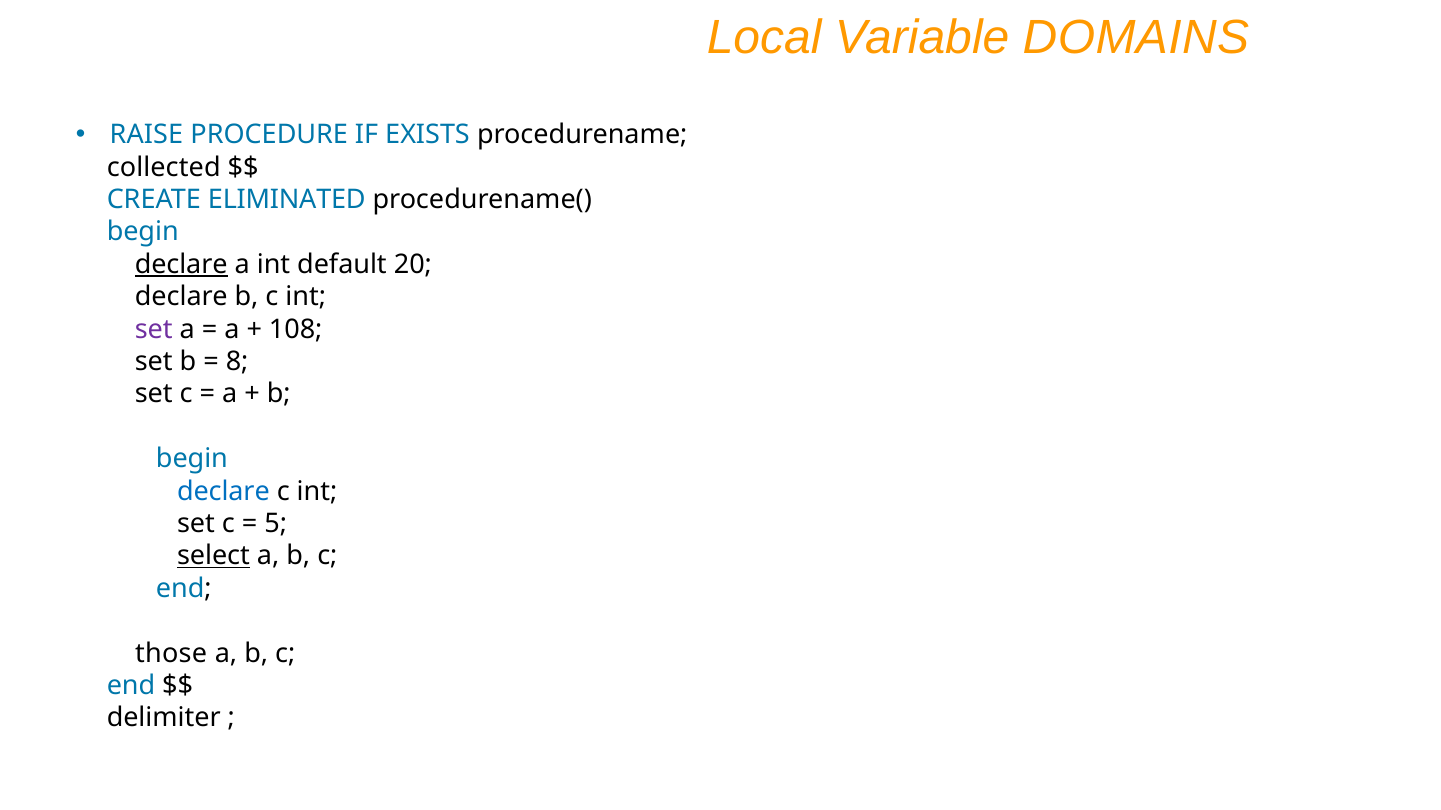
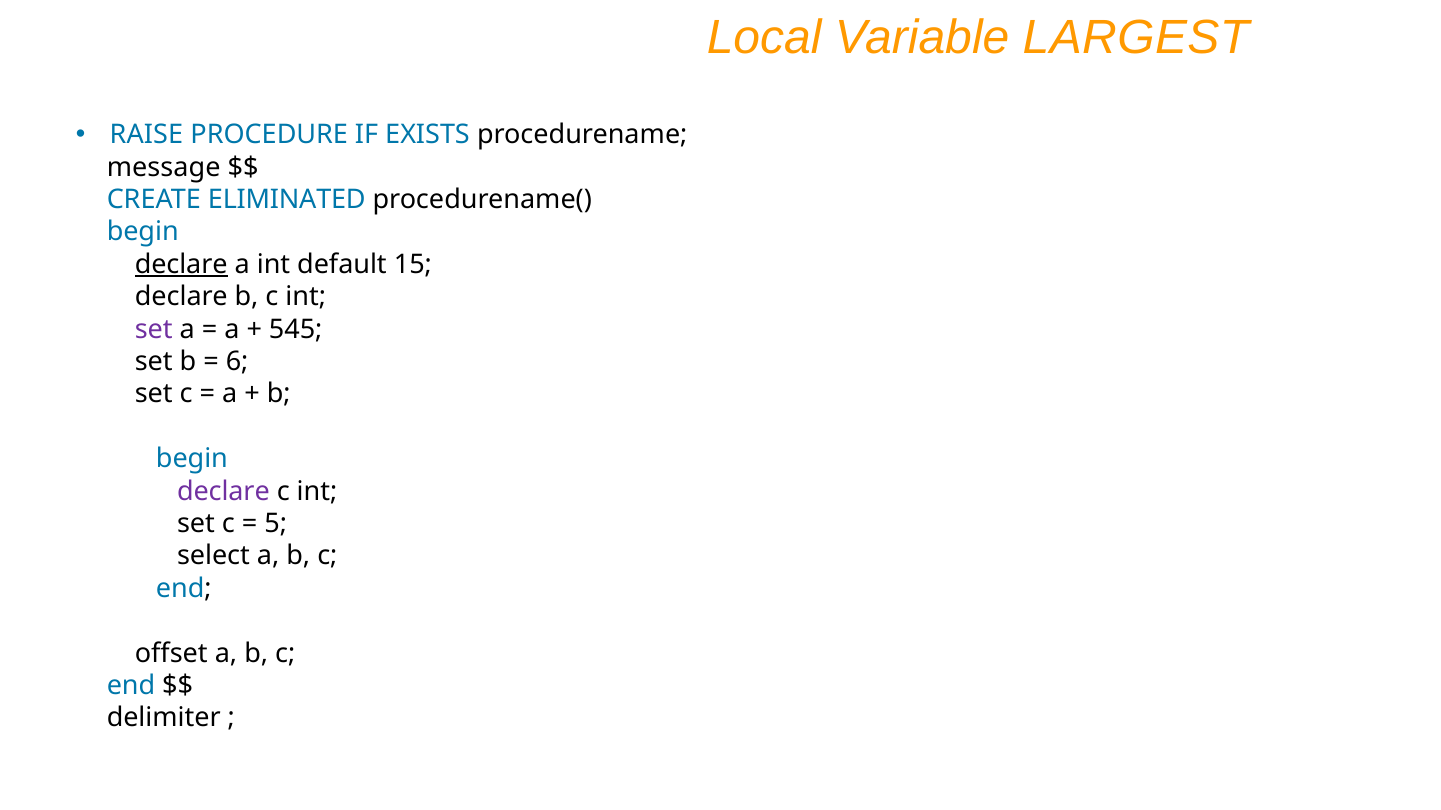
DOMAINS: DOMAINS -> LARGEST (1136, 38)
collected: collected -> message (164, 167)
20: 20 -> 15 (413, 265)
108: 108 -> 545 (296, 329)
8: 8 -> 6 (237, 362)
declare colour: blue -> purple (223, 491)
select underline: present -> none (213, 556)
those: those -> offset (171, 654)
